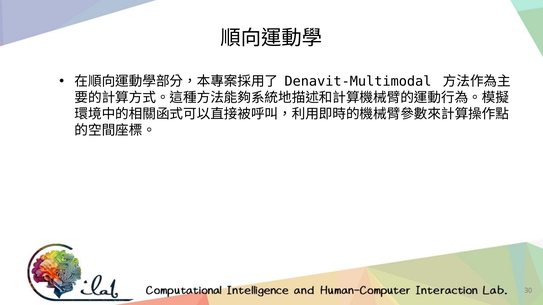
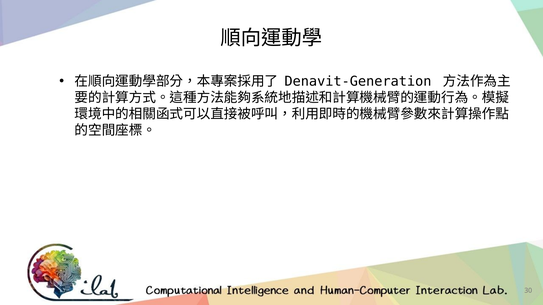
Denavit-Multimodal: Denavit-Multimodal -> Denavit-Generation (358, 82)
